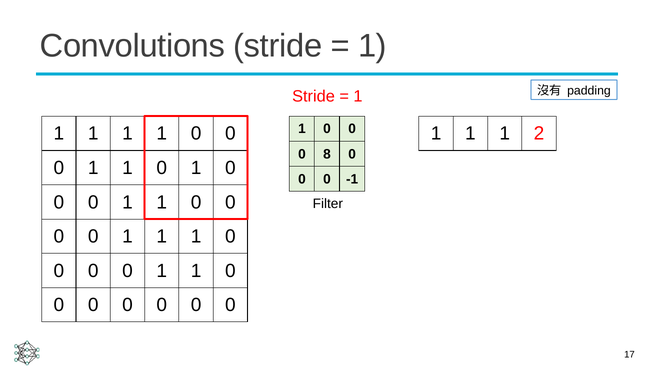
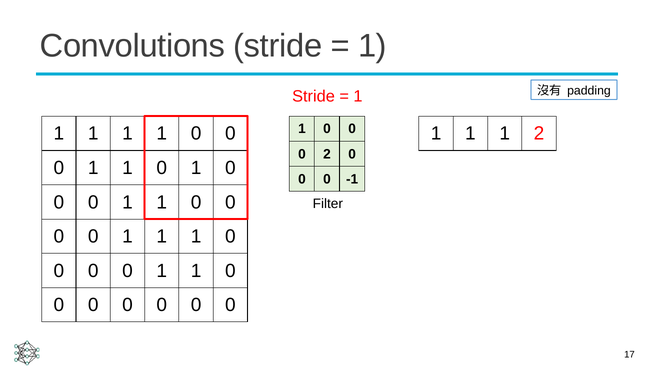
0 8: 8 -> 2 (327, 154)
